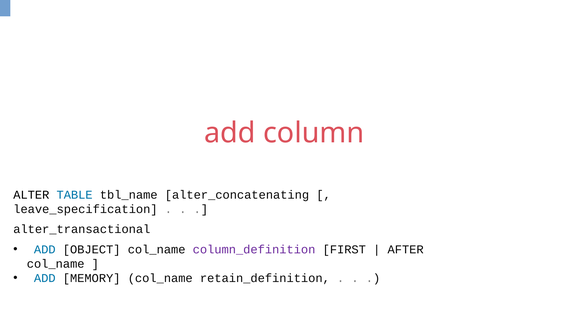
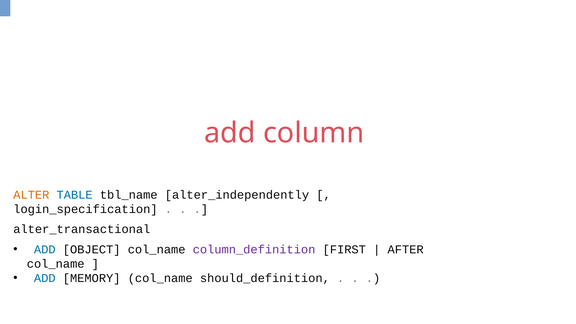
ALTER colour: black -> orange (31, 195)
alter_concatenating: alter_concatenating -> alter_independently (237, 195)
leave_specification: leave_specification -> login_specification (85, 209)
retain_definition: retain_definition -> should_definition (265, 278)
